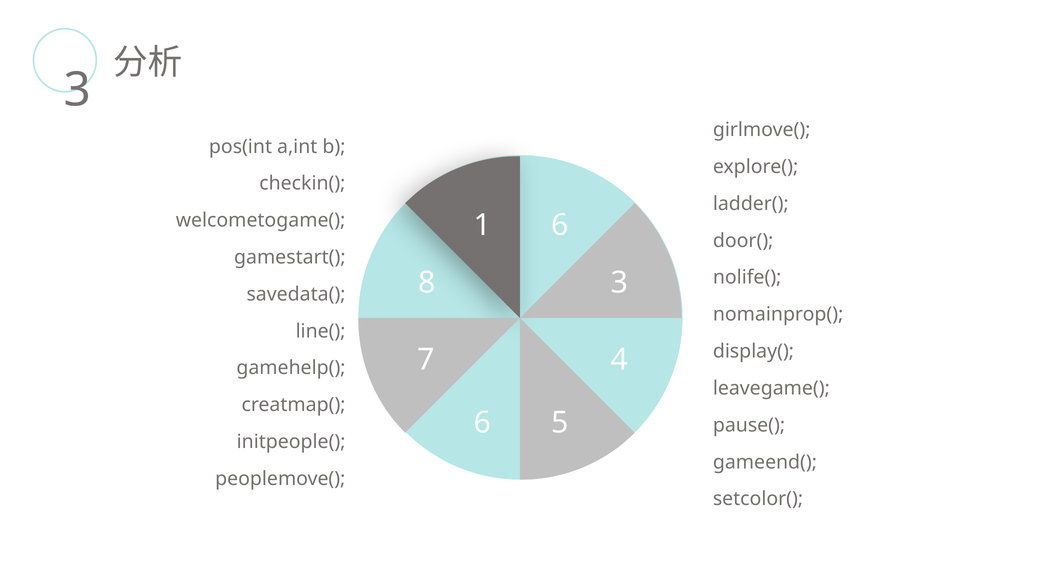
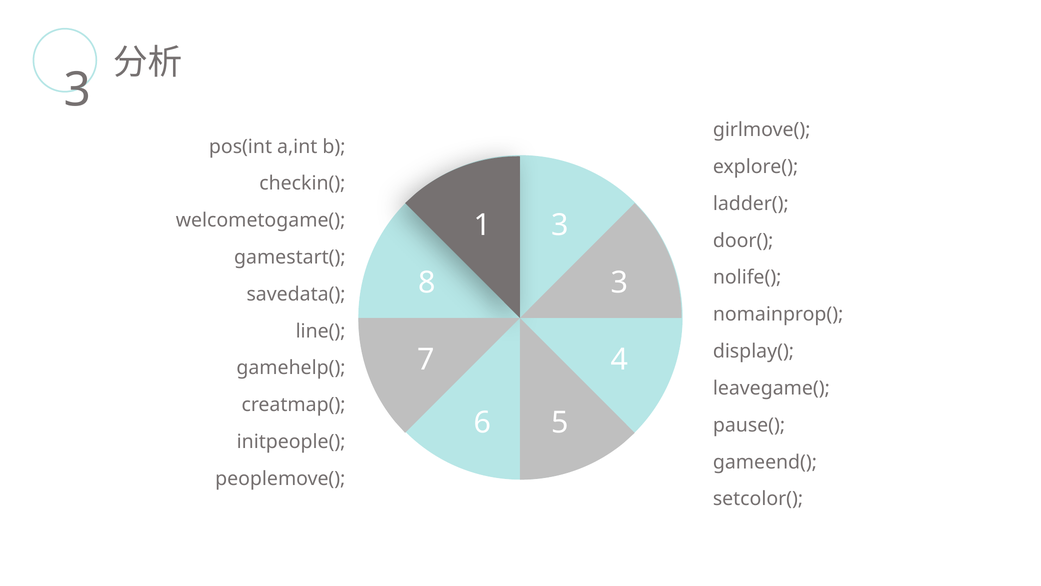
1 6: 6 -> 3 (560, 225)
